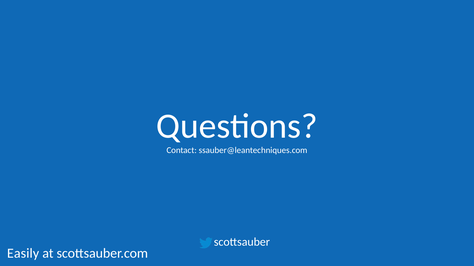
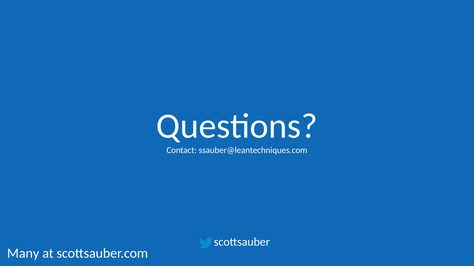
Easily: Easily -> Many (23, 254)
